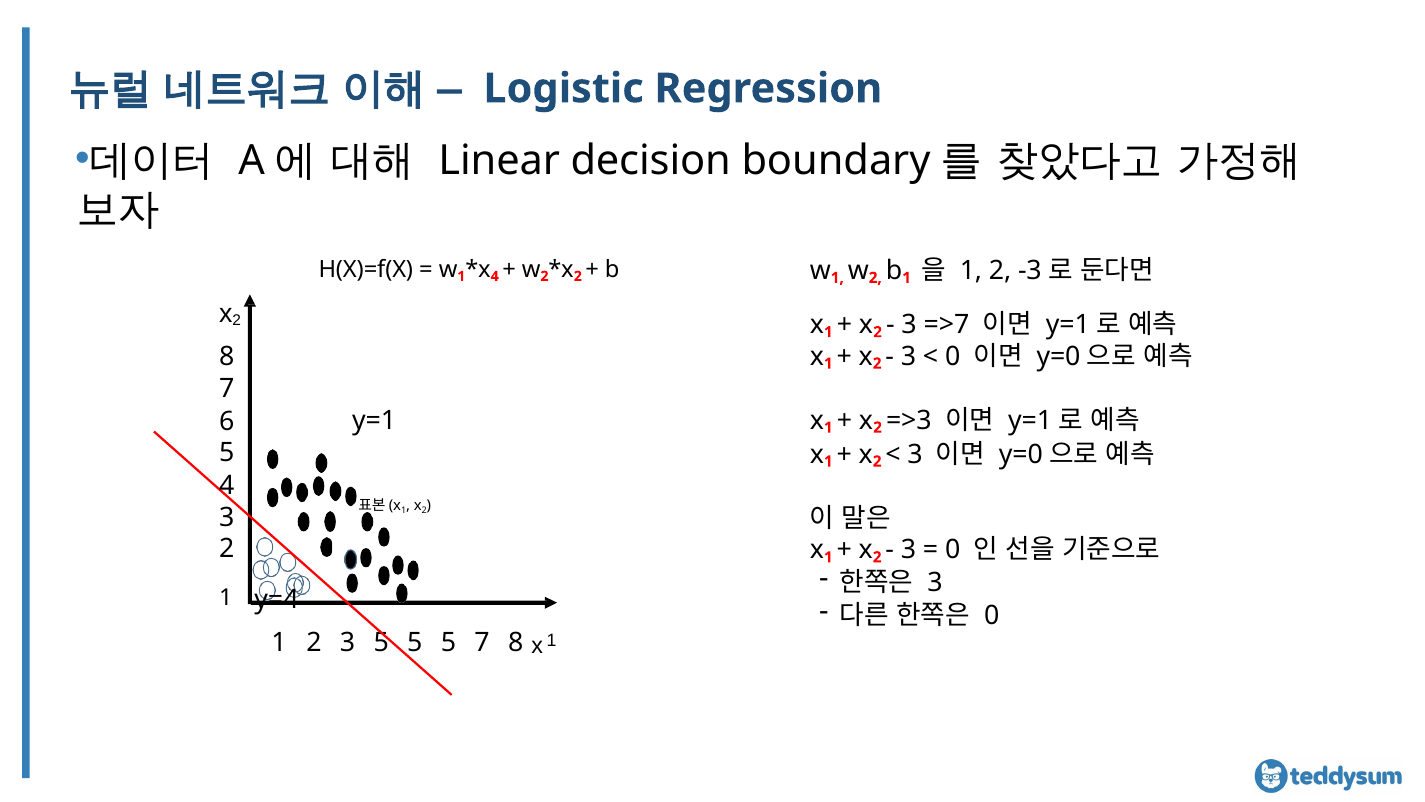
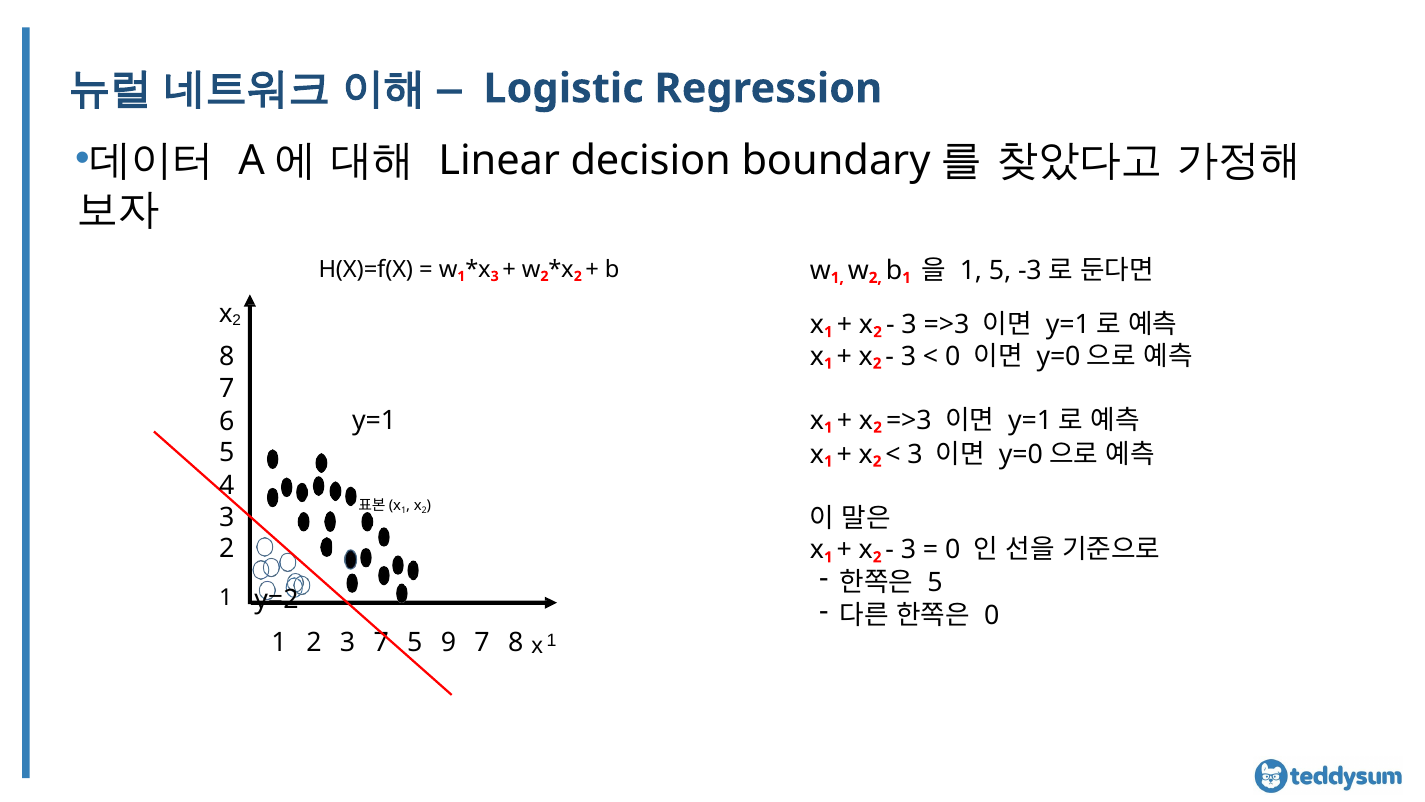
4: 4 -> 3 (495, 276)
2: 2 -> 5 (1000, 270)
3 =>7: =>7 -> =>3 (947, 325)
3: 3 -> 5 (935, 583)
y=4: y=4 -> y=2 (276, 599)
3 5: 5 -> 7 (381, 642)
5: 5 -> 9 (448, 642)
